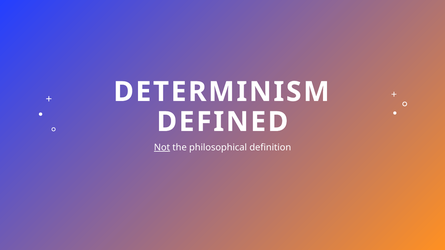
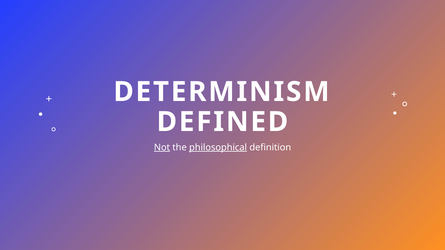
philosophical underline: none -> present (218, 147)
